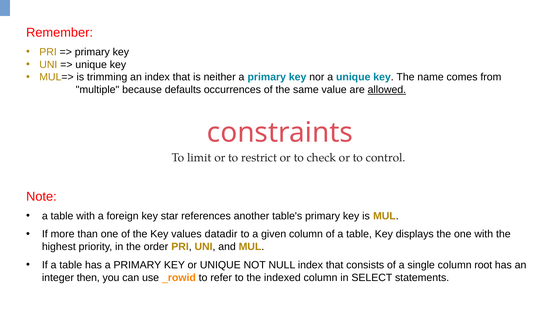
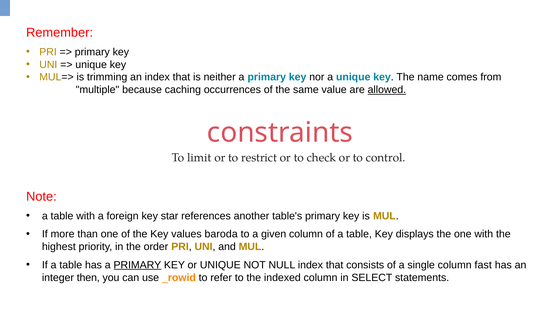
defaults: defaults -> caching (183, 90)
datadir: datadir -> baroda (221, 234)
PRIMARY underline: none -> present (137, 265)
root: root -> fast (483, 265)
